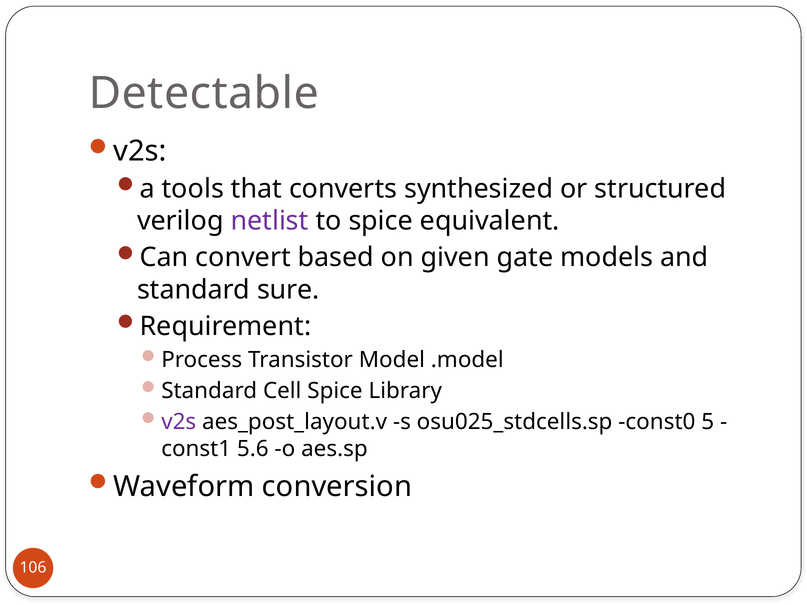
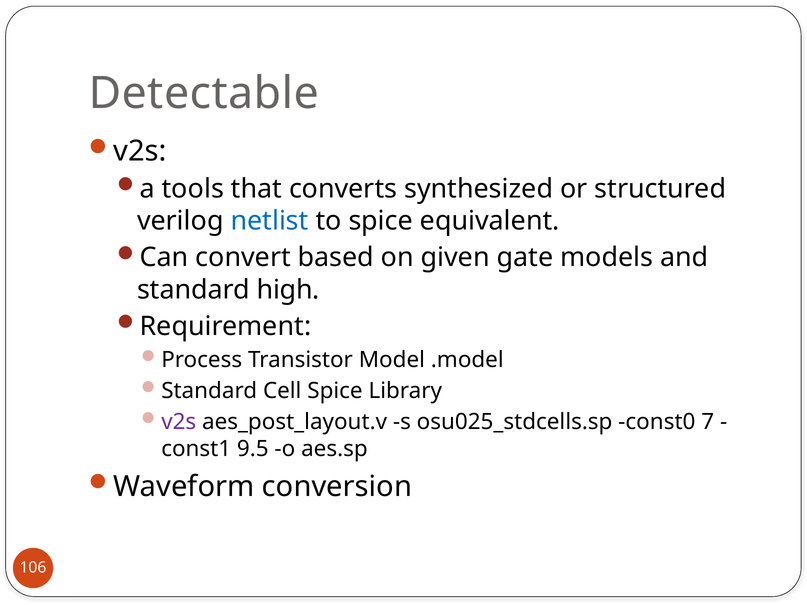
netlist colour: purple -> blue (270, 221)
sure: sure -> high (288, 290)
5: 5 -> 7 (708, 422)
5.6: 5.6 -> 9.5 (253, 449)
